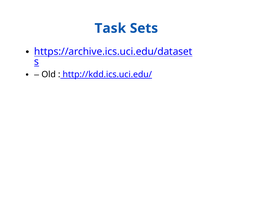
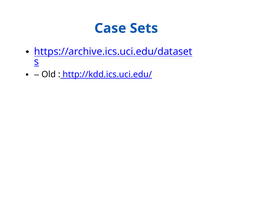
Task: Task -> Case (110, 28)
